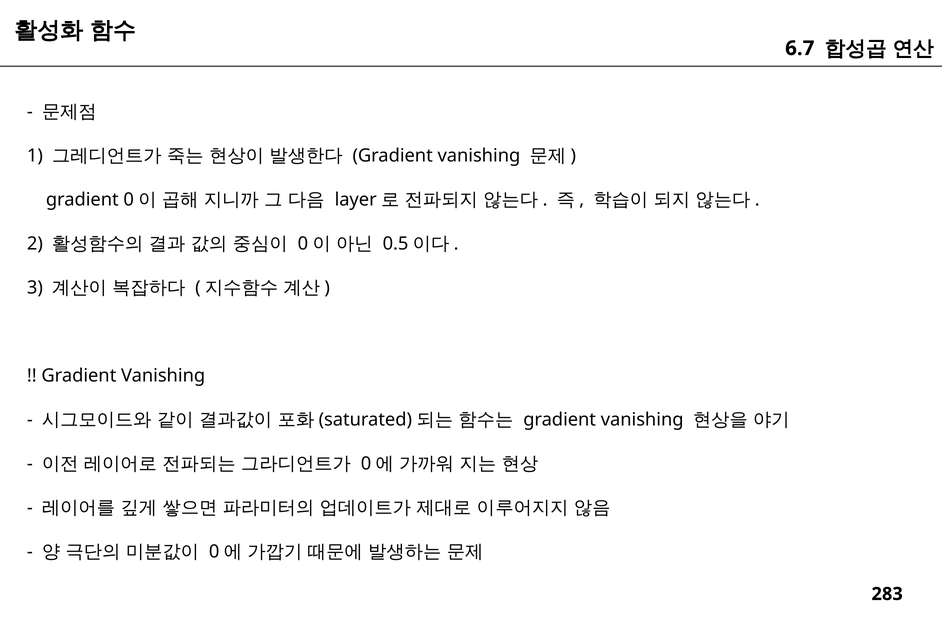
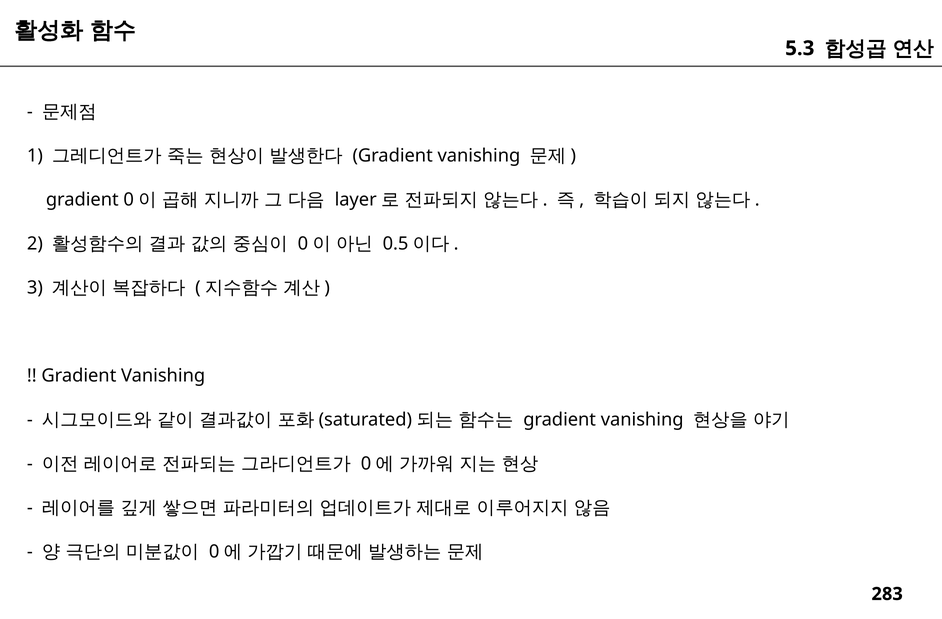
6.7: 6.7 -> 5.3 (800, 48)
